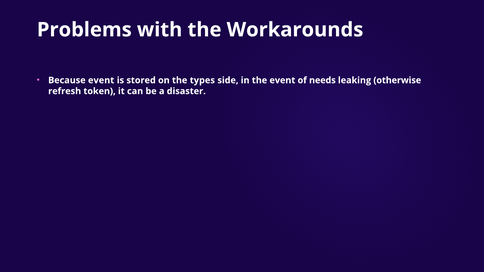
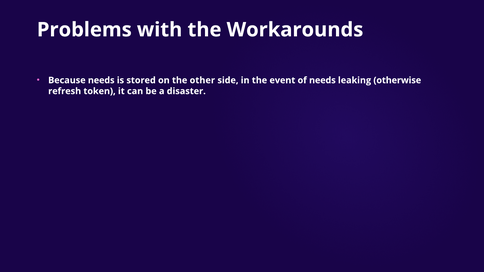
Because event: event -> needs (101, 80)
types: types -> other (202, 80)
